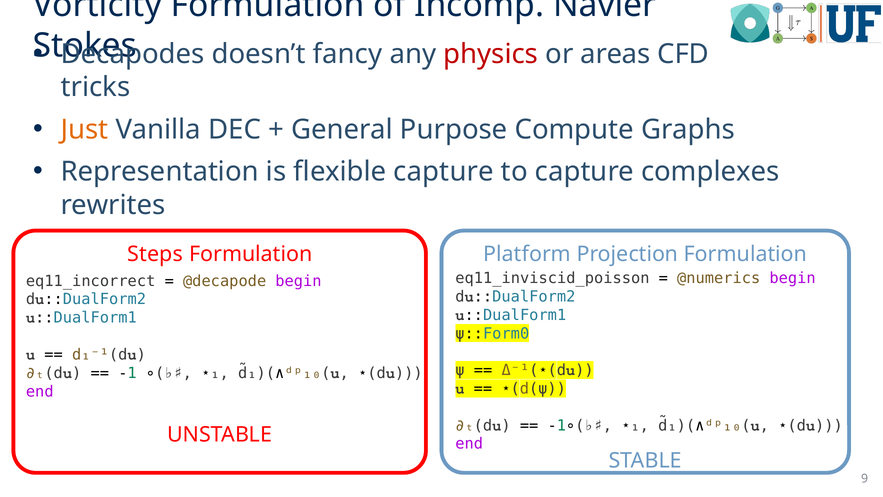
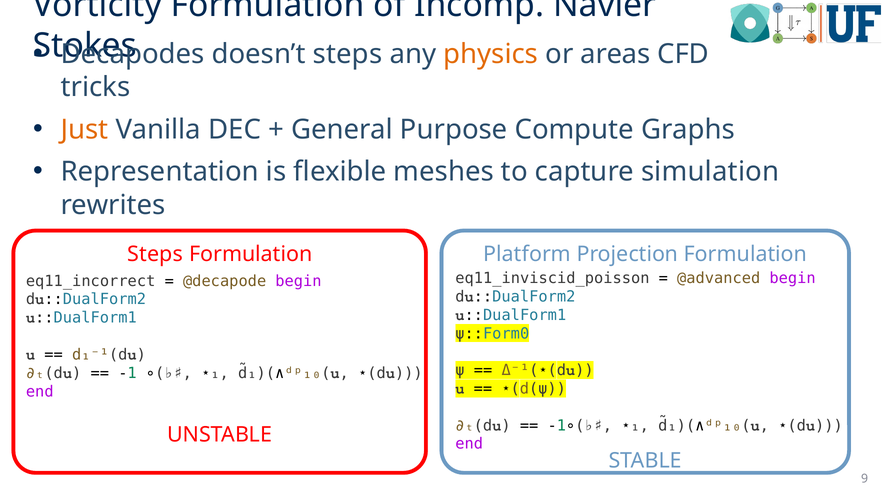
doesn’t fancy: fancy -> steps (348, 54)
physics colour: red -> orange (491, 54)
flexible capture: capture -> meshes (444, 172)
complexes: complexes -> simulation (710, 172)
@numerics: @numerics -> @advanced (719, 278)
